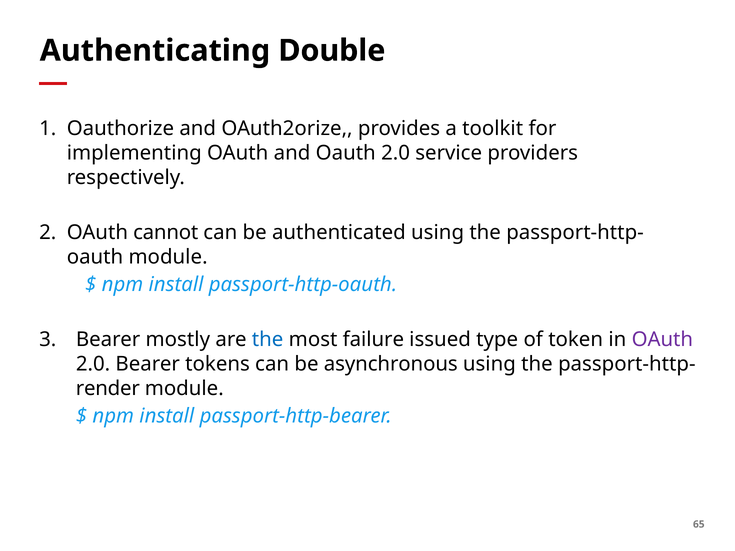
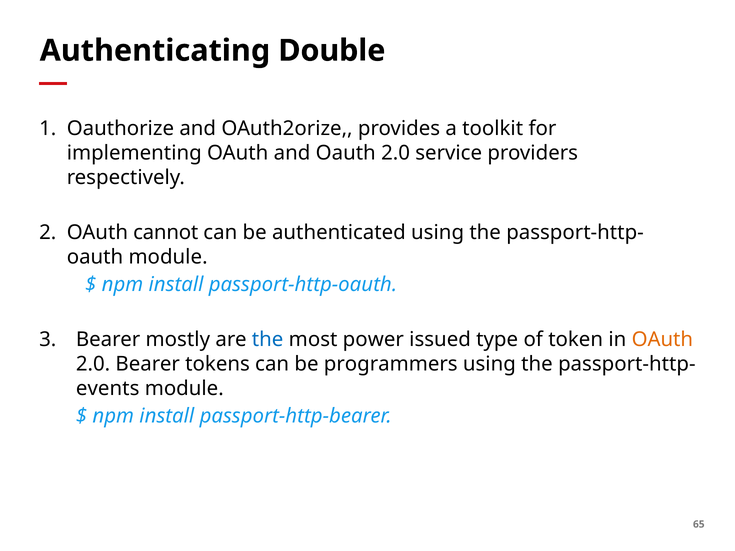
failure: failure -> power (373, 340)
OAuth colour: purple -> orange (662, 340)
asynchronous: asynchronous -> programmers (391, 364)
render: render -> events (108, 389)
